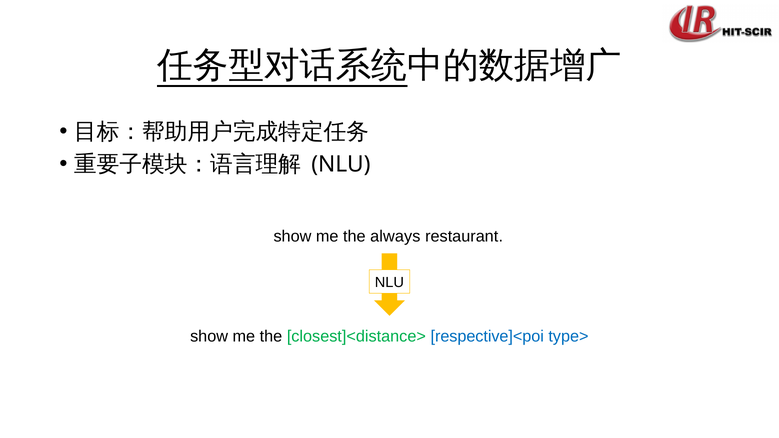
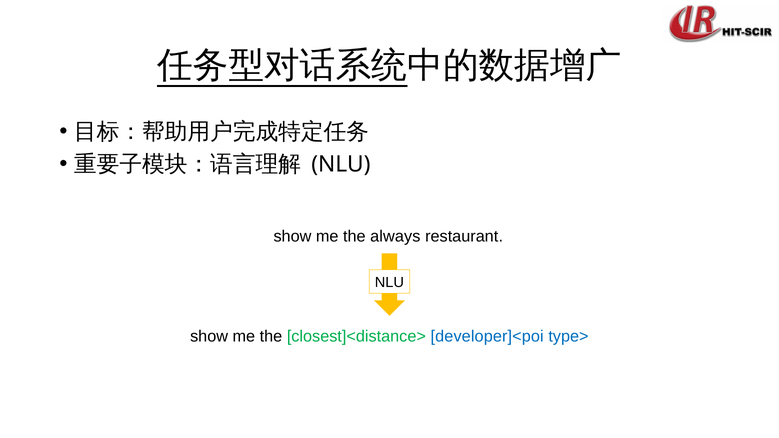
respective]<poi: respective]<poi -> developer]<poi (487, 337)
